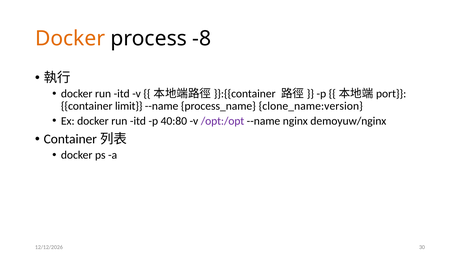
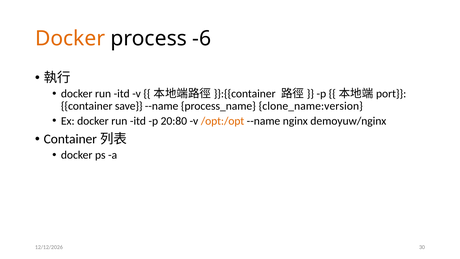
-8: -8 -> -6 (202, 39)
limit: limit -> save (129, 106)
40:80: 40:80 -> 20:80 (174, 121)
/opt:/opt colour: purple -> orange (223, 121)
